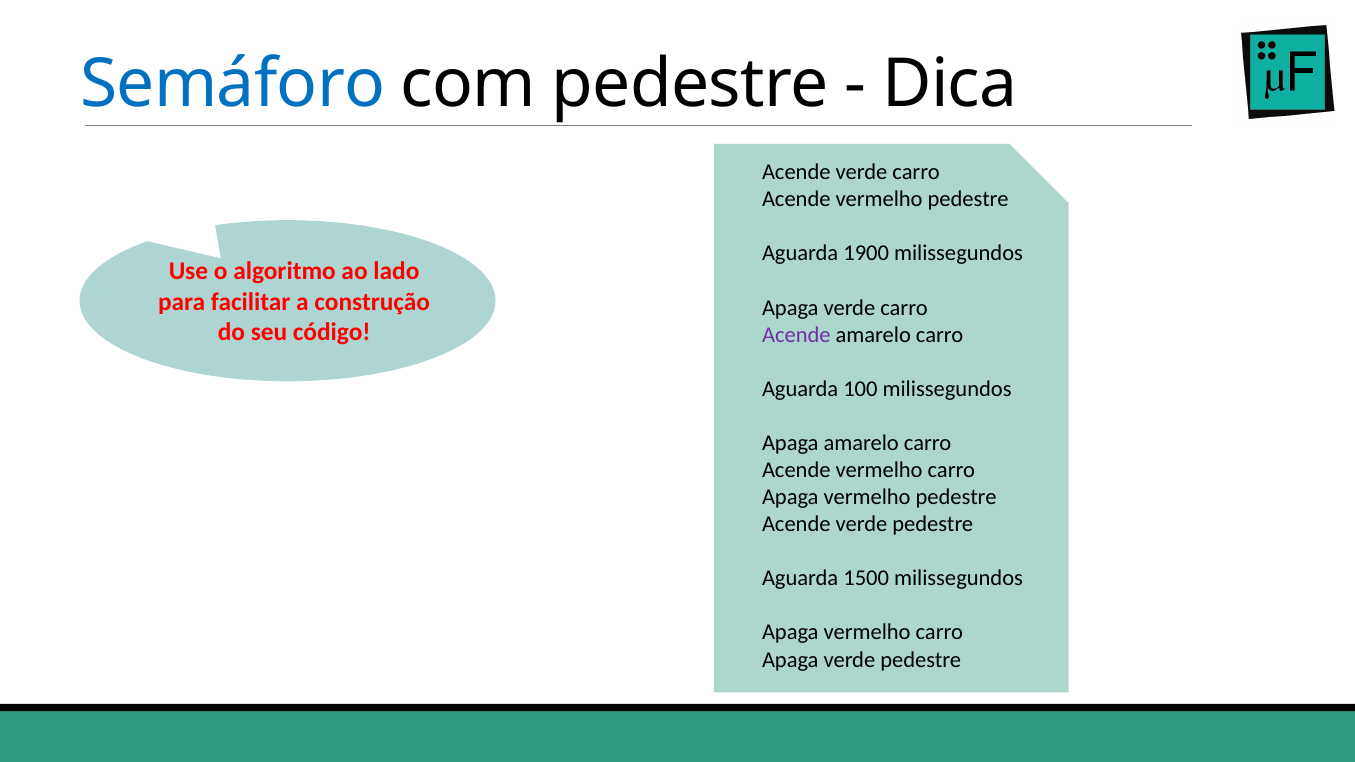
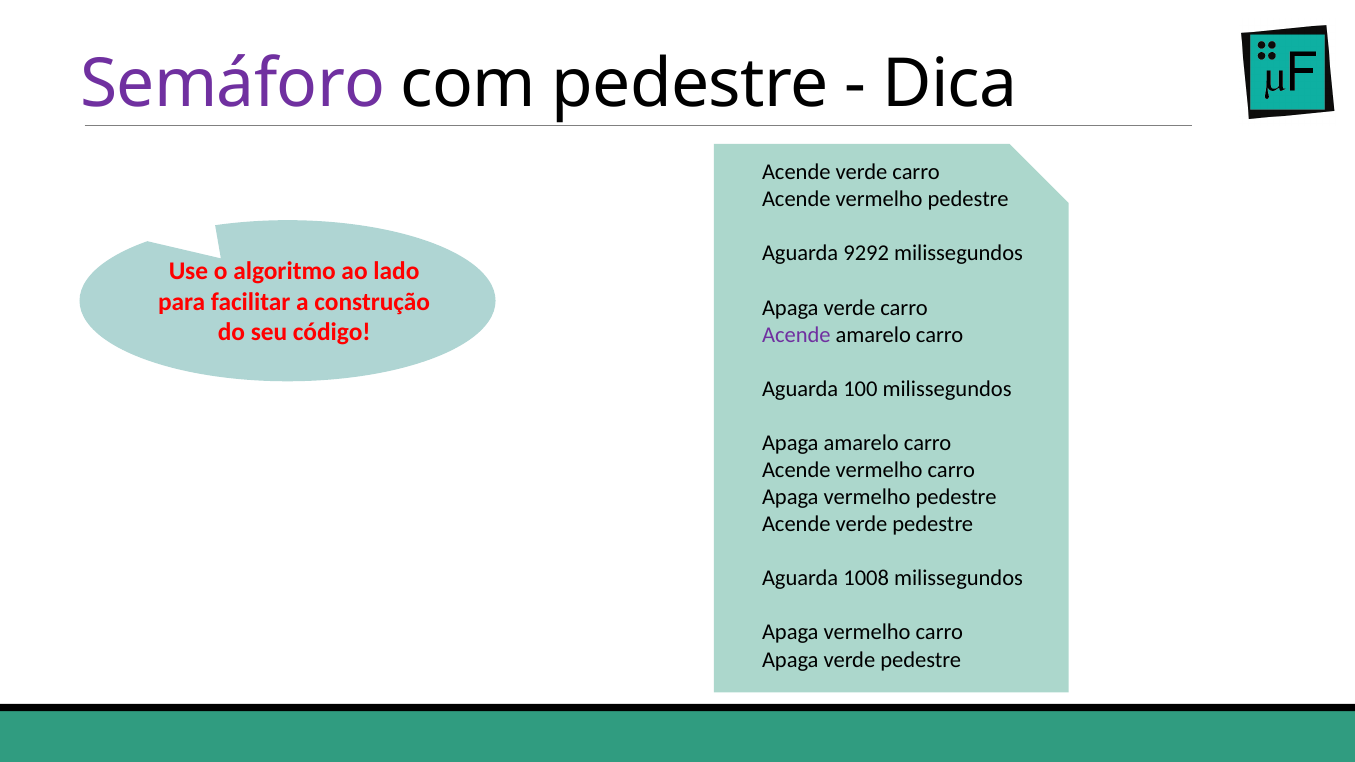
Semáforo colour: blue -> purple (233, 84)
1900: 1900 -> 9292 (866, 253)
1500: 1500 -> 1008 (866, 579)
